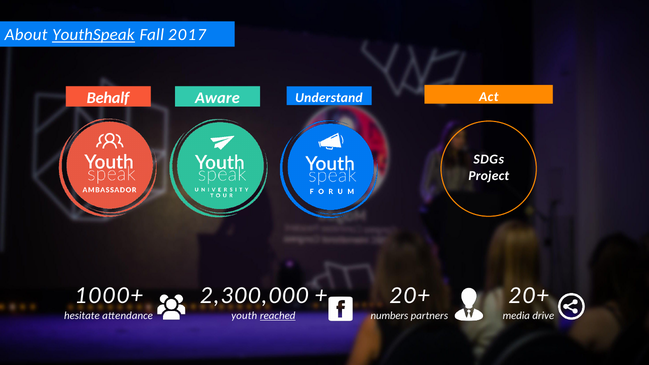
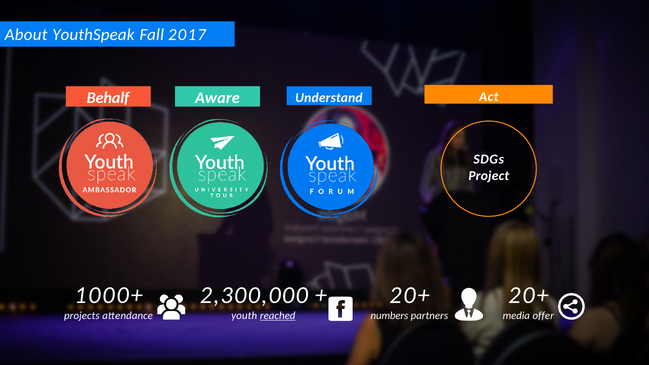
YouthSpeak underline: present -> none (93, 35)
hesitate: hesitate -> projects (82, 316)
drive: drive -> offer (543, 316)
